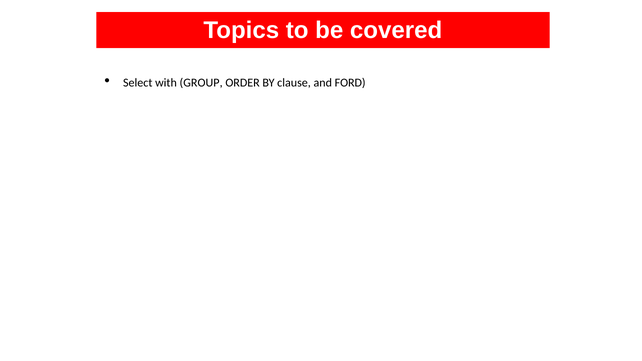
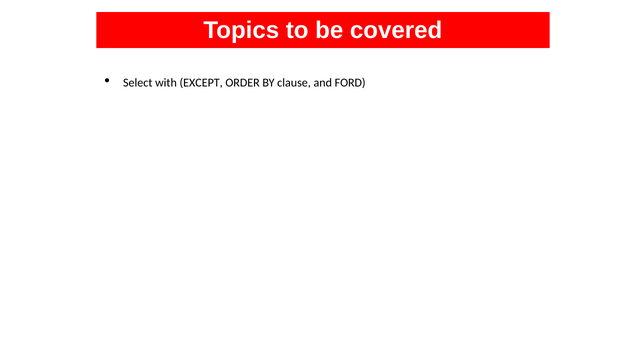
GROUP: GROUP -> EXCEPT (201, 83)
